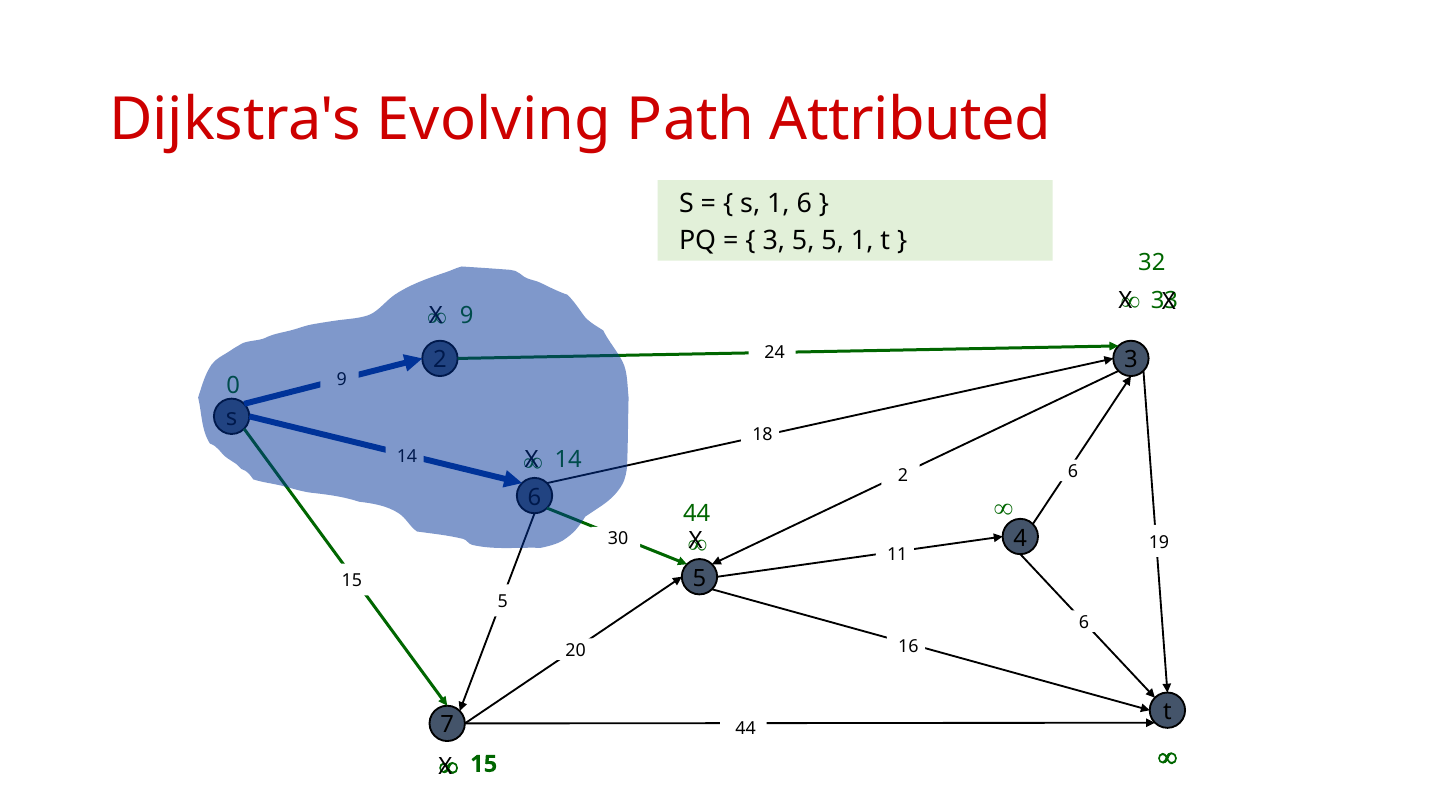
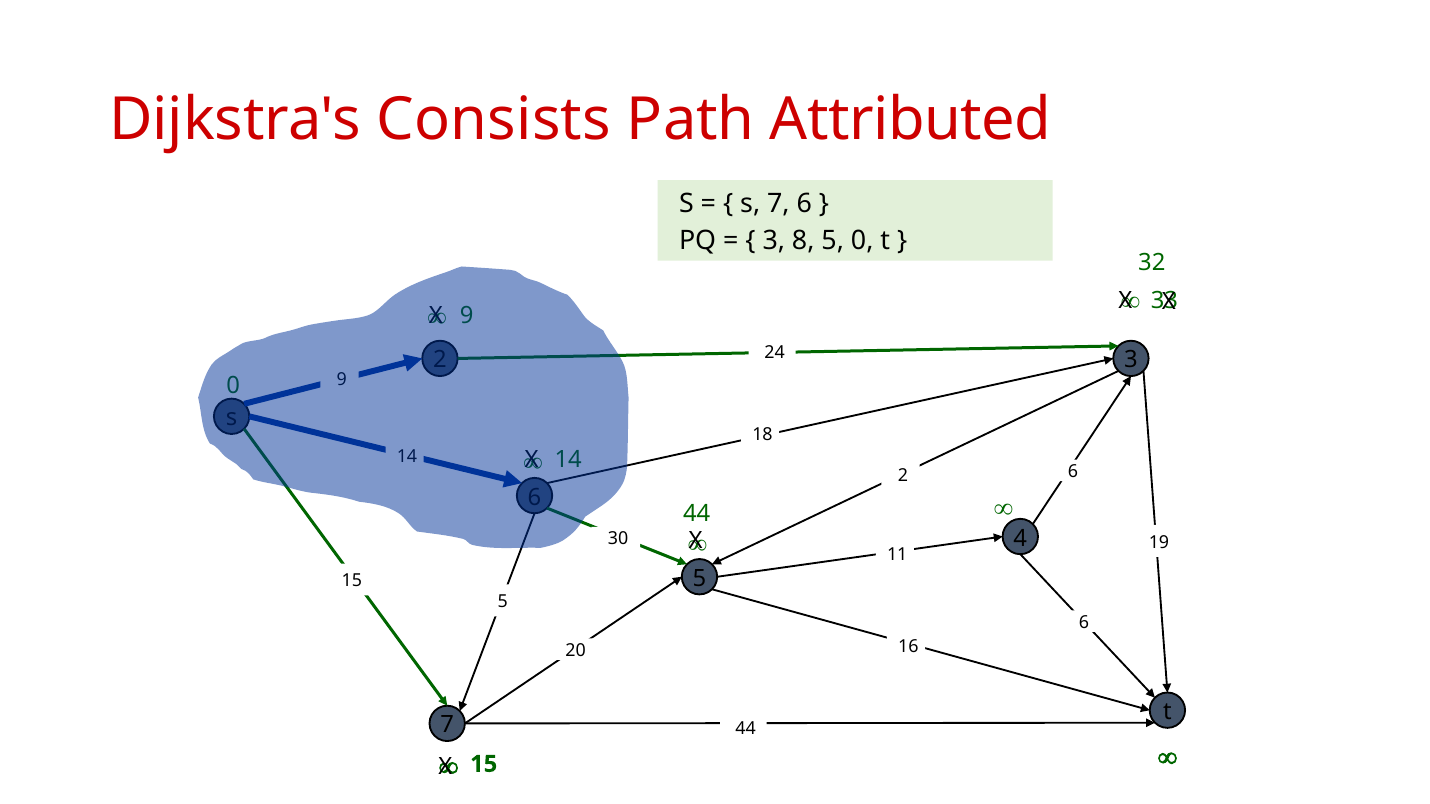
Evolving: Evolving -> Consists (494, 120)
s 1: 1 -> 7 (778, 204)
3 5: 5 -> 8 (803, 241)
5 1: 1 -> 0 (862, 241)
